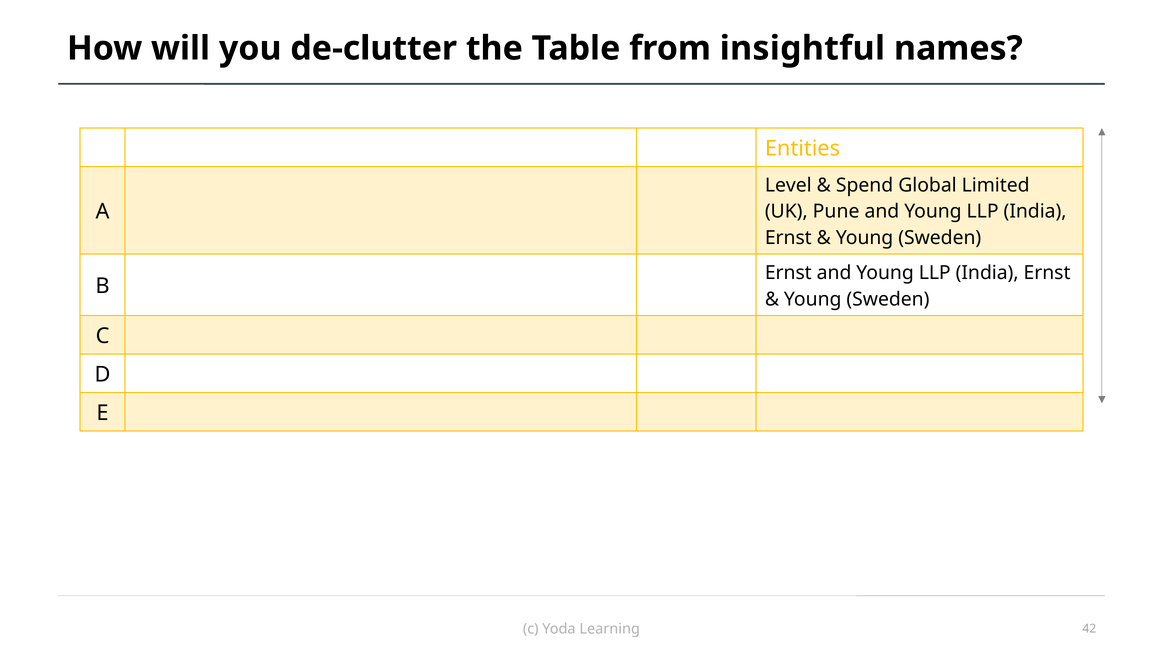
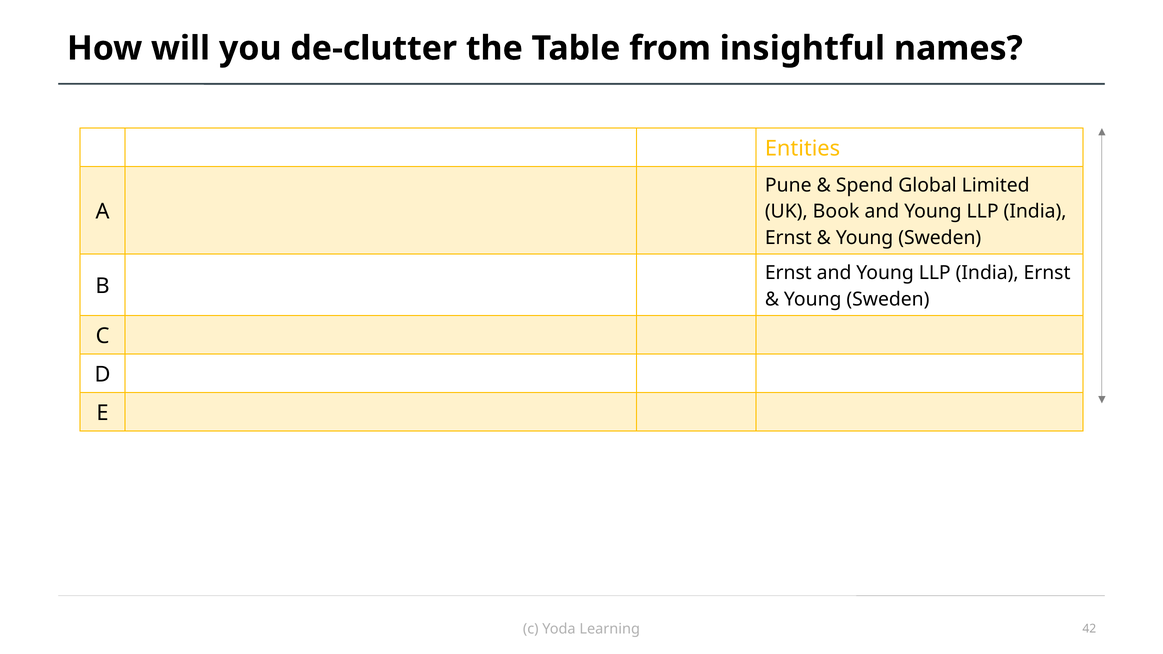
Level: Level -> Pune (788, 185)
Pune: Pune -> Book (836, 212)
